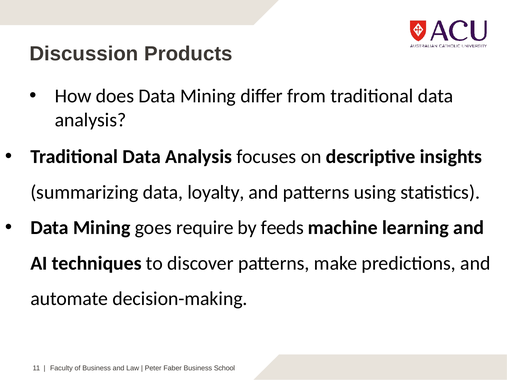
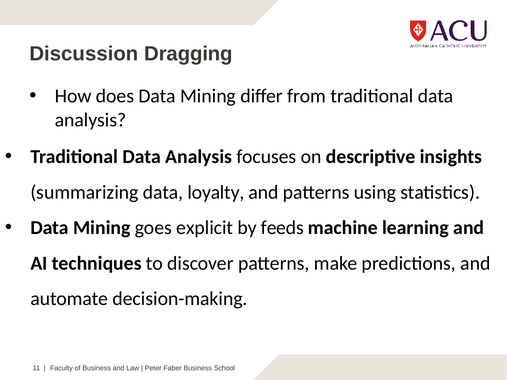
Products: Products -> Dragging (188, 54)
require: require -> explicit (205, 228)
